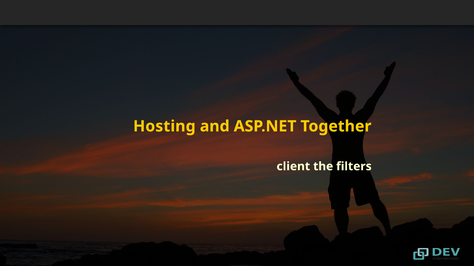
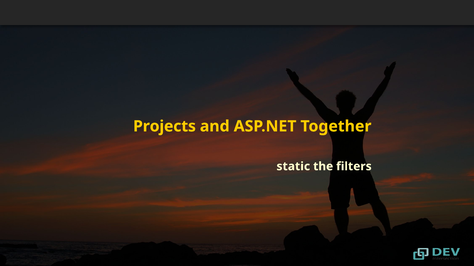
Hosting: Hosting -> Projects (165, 127)
client: client -> static (293, 167)
